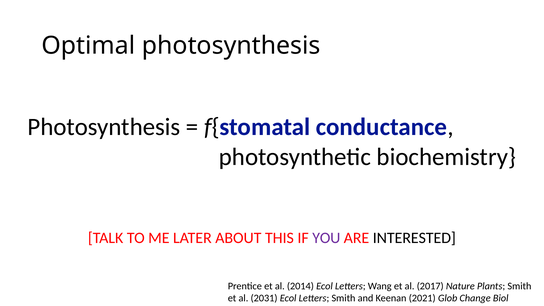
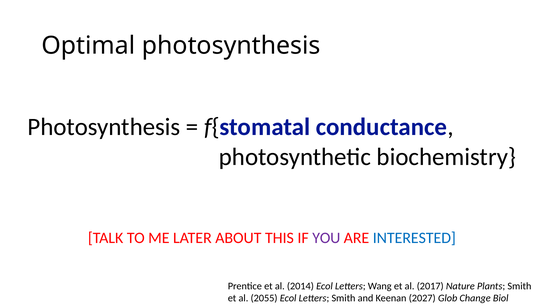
INTERESTED colour: black -> blue (414, 238)
2031: 2031 -> 2055 (264, 298)
2021: 2021 -> 2027 (422, 298)
